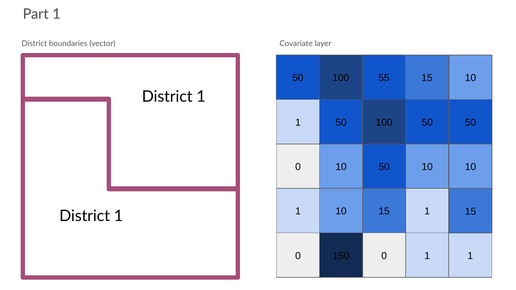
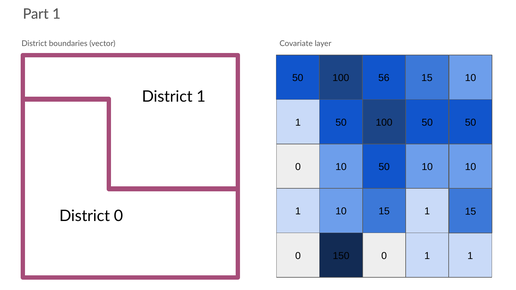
55: 55 -> 56 (384, 78)
1: 1 -> 0 (118, 216)
